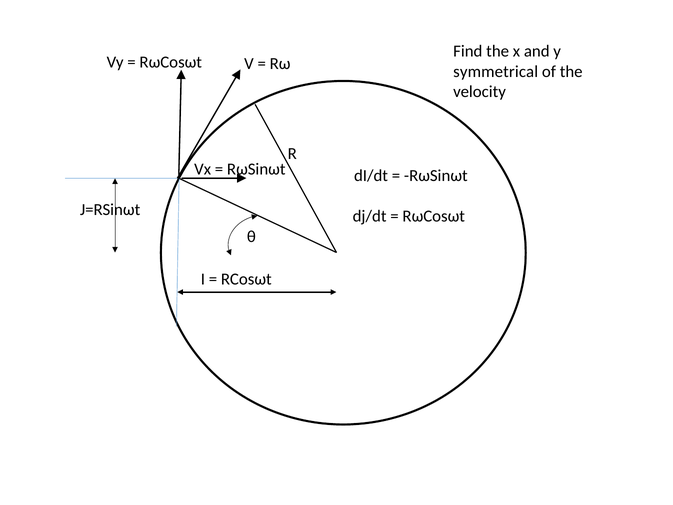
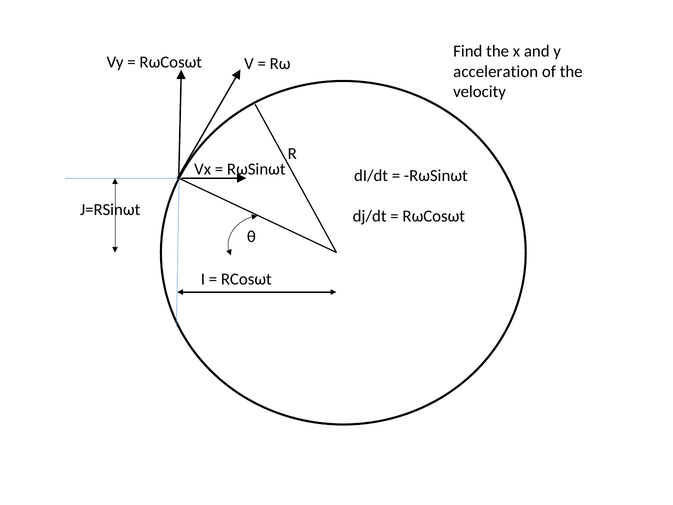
symmetrical: symmetrical -> acceleration (496, 72)
